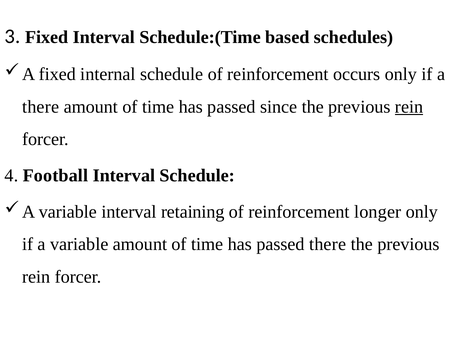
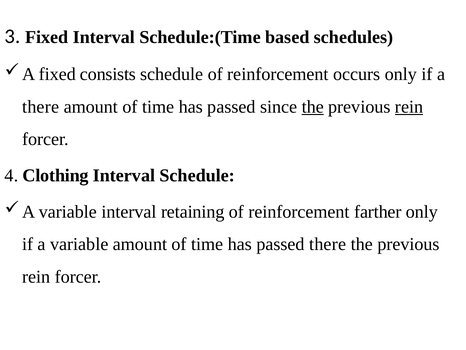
internal: internal -> consists (108, 74)
the underline: none -> present (313, 107)
Football: Football -> Clothing (56, 175)
longer: longer -> farther (378, 211)
